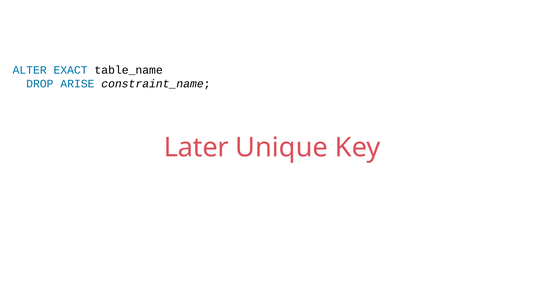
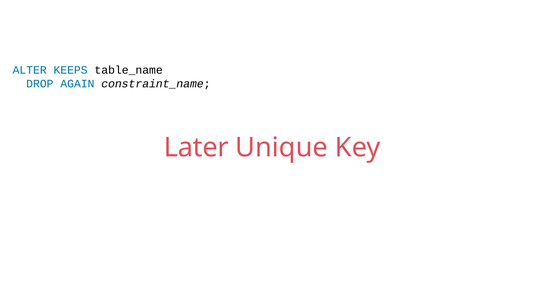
EXACT: EXACT -> KEEPS (71, 70)
ARISE: ARISE -> AGAIN (77, 84)
